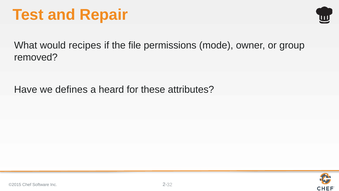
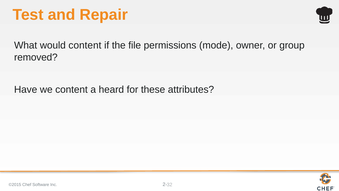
would recipes: recipes -> content (85, 45)
we defines: defines -> content (72, 89)
